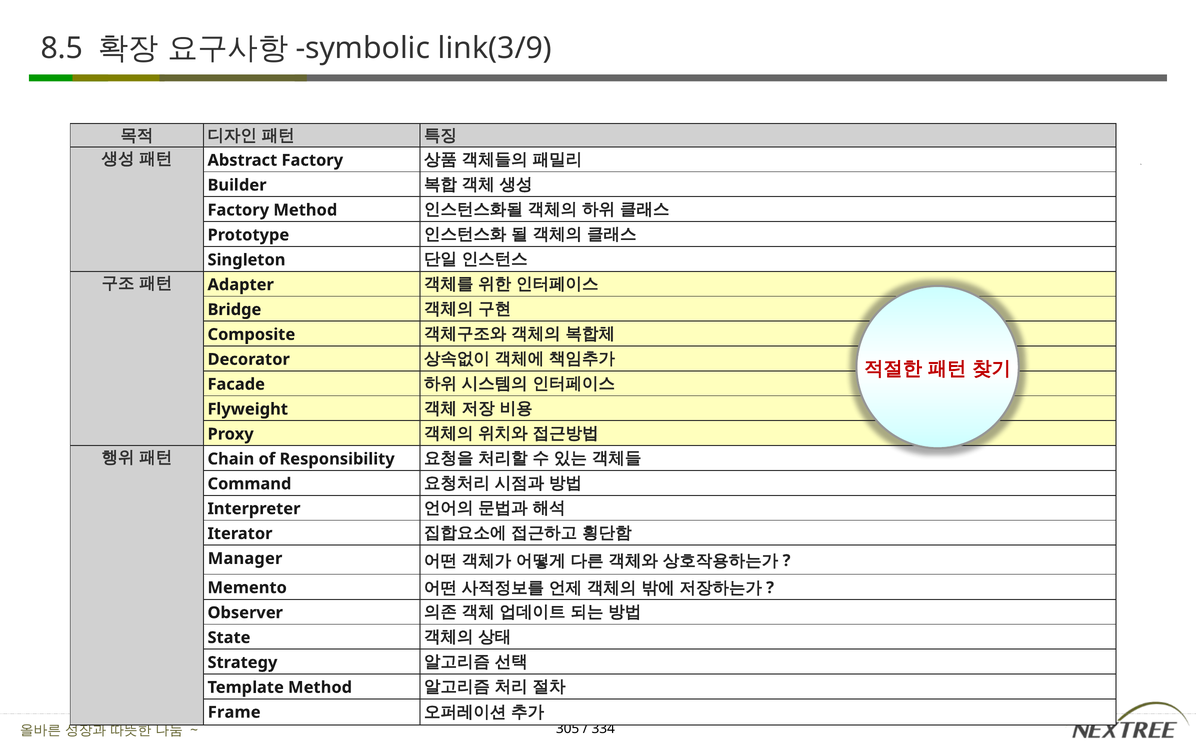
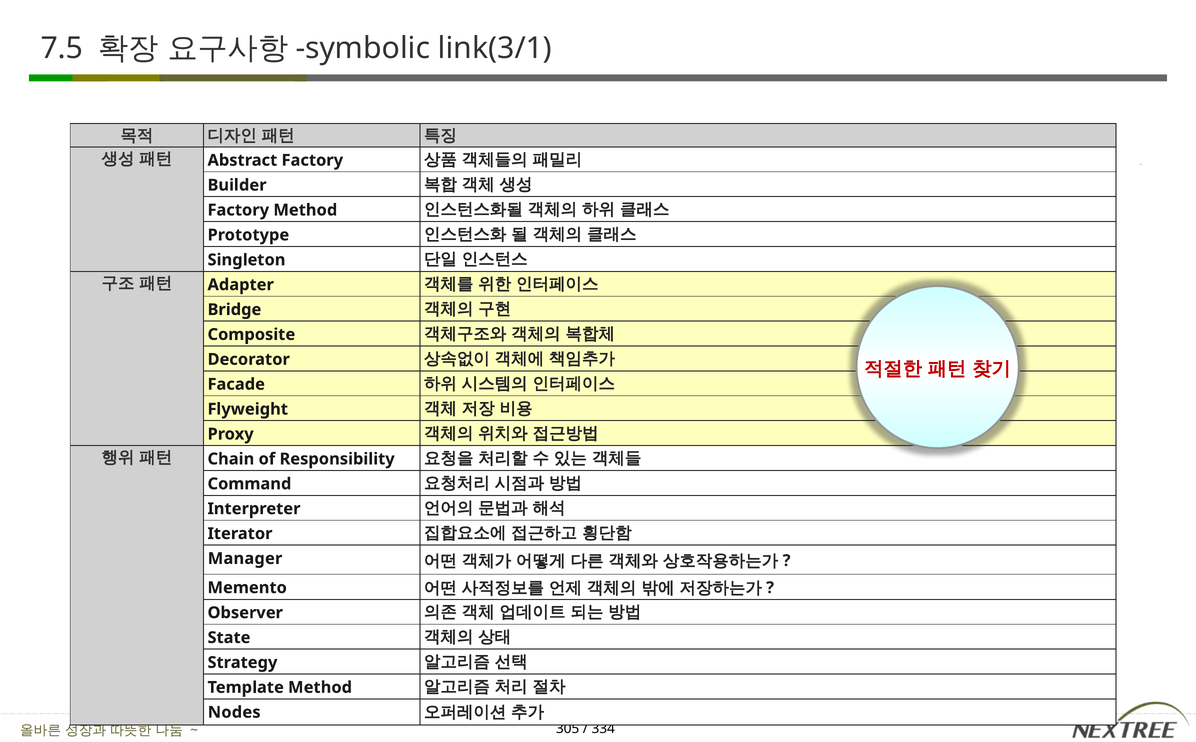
8.5: 8.5 -> 7.5 (62, 48)
link(3/9: link(3/9 -> link(3/1 (495, 48)
Frame: Frame -> Nodes (234, 713)
